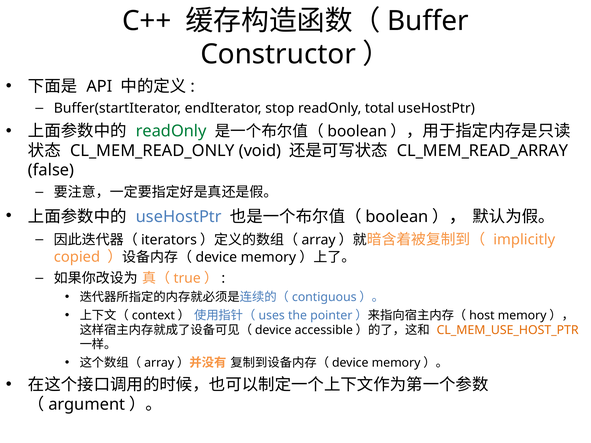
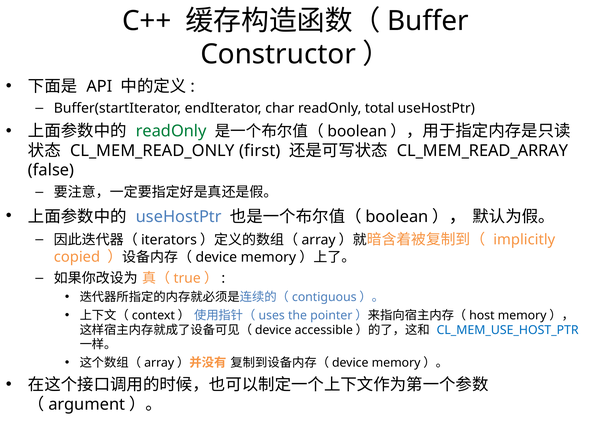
stop: stop -> char (280, 108)
void: void -> first (260, 151)
CL_MEM_USE_HOST_PTR colour: orange -> blue (508, 330)
